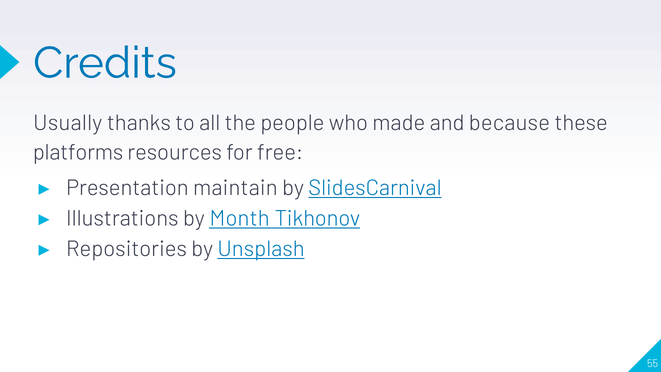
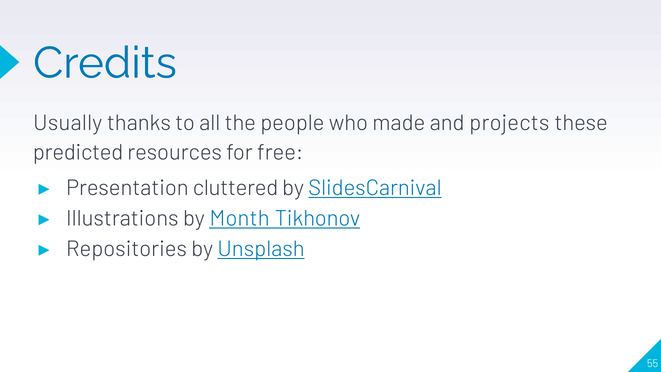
because: because -> projects (509, 123)
platforms: platforms -> predicted (78, 152)
maintain: maintain -> cluttered (236, 188)
